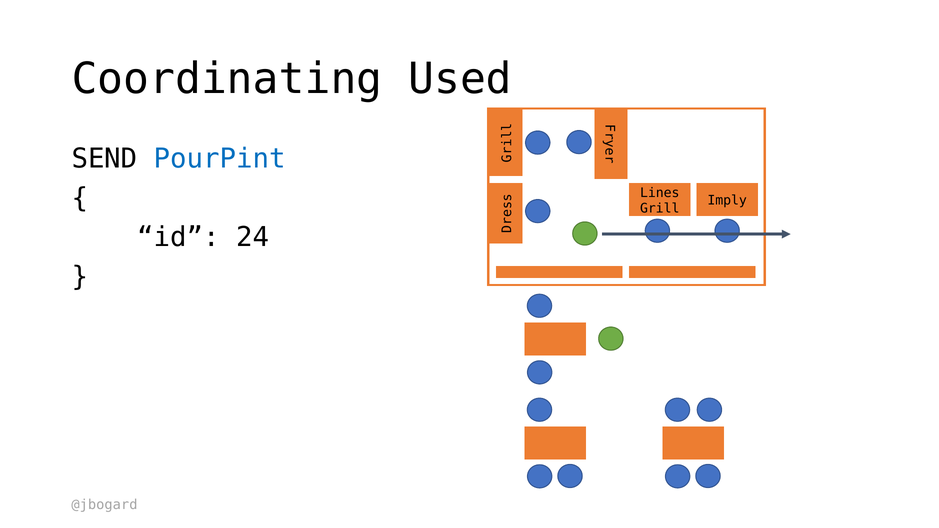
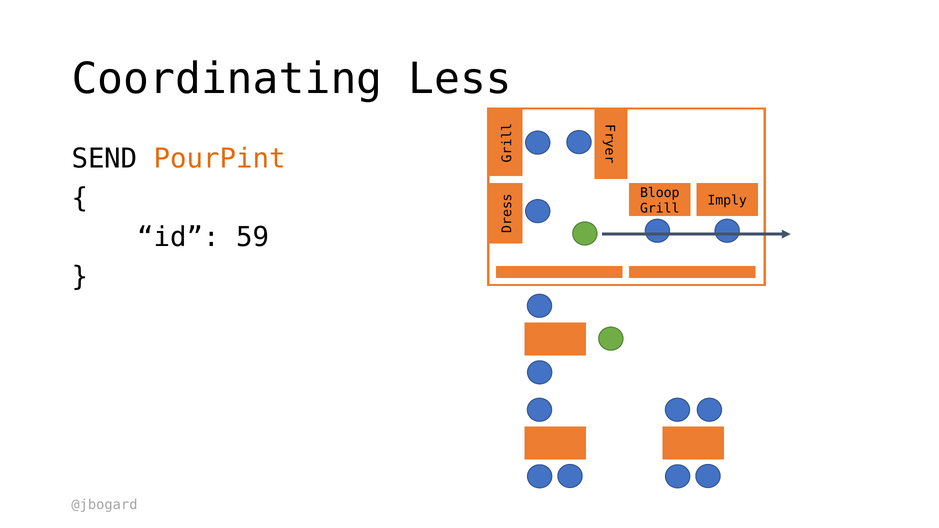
Used: Used -> Less (460, 79)
PourPint colour: blue -> orange (220, 159)
Lines: Lines -> Bloop (660, 193)
24: 24 -> 59 (253, 238)
